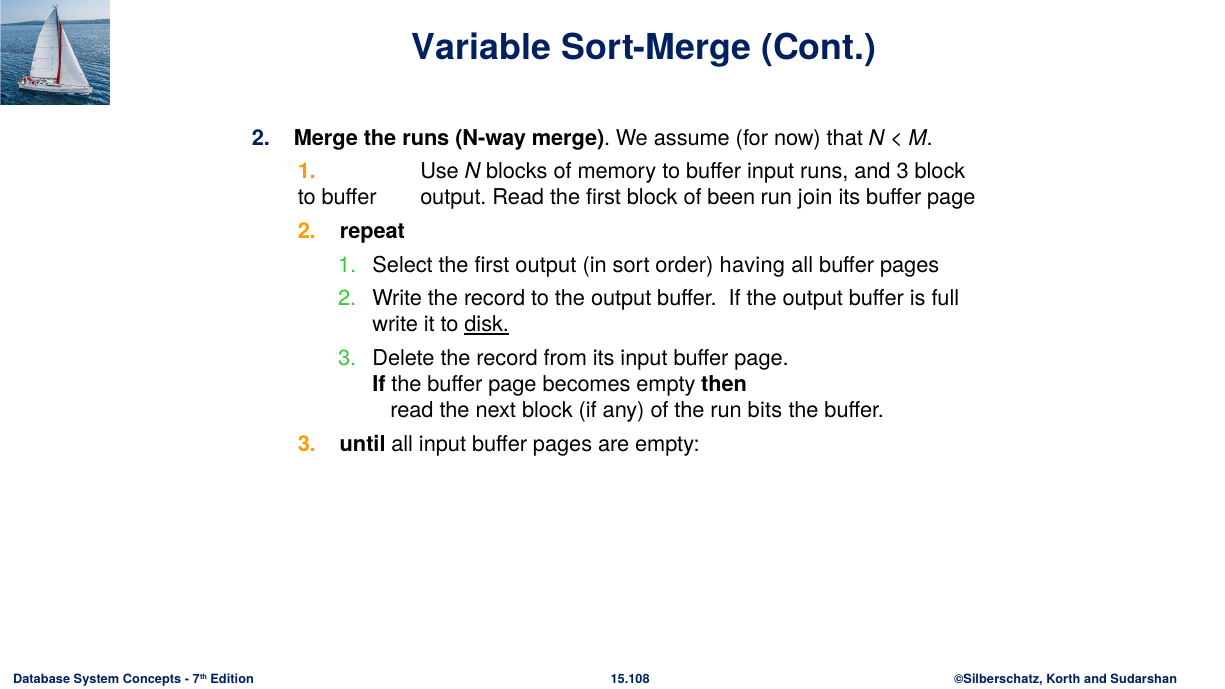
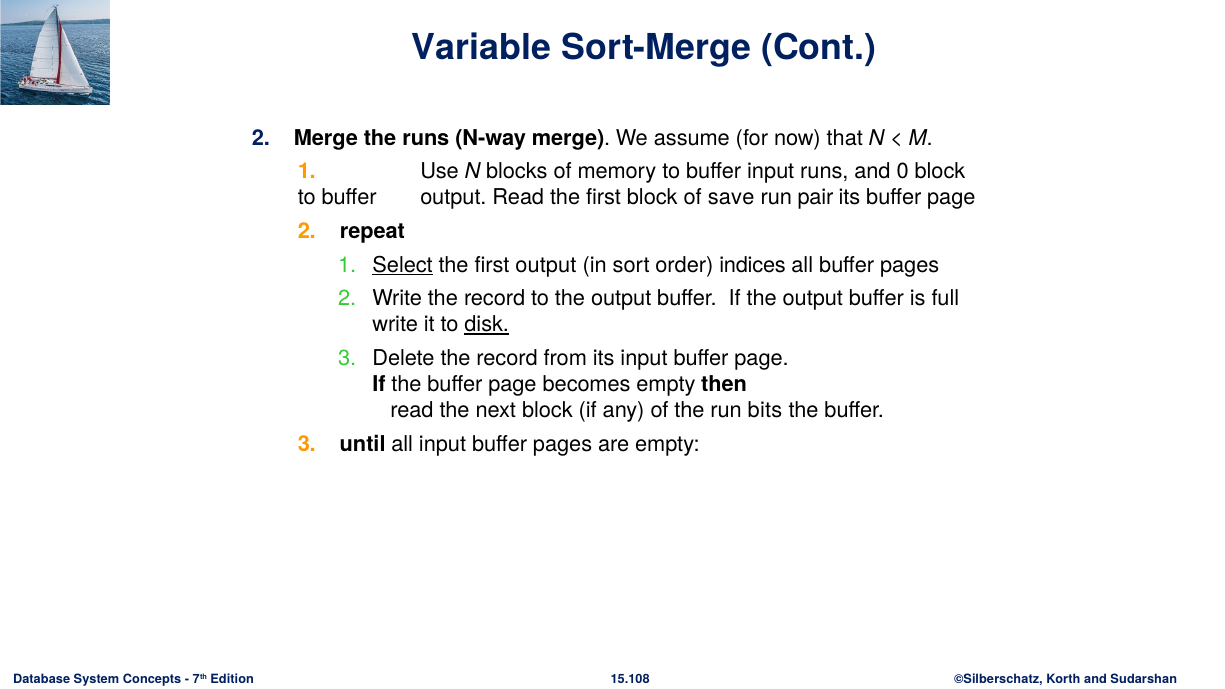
and 3: 3 -> 0 (903, 172)
been: been -> save (731, 198)
join: join -> pair (815, 198)
Select underline: none -> present (403, 265)
having: having -> indices (753, 265)
